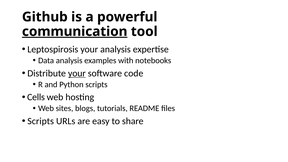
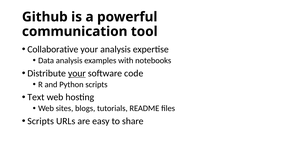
communication underline: present -> none (75, 31)
Leptospirosis: Leptospirosis -> Collaborative (53, 49)
Cells: Cells -> Text (36, 97)
